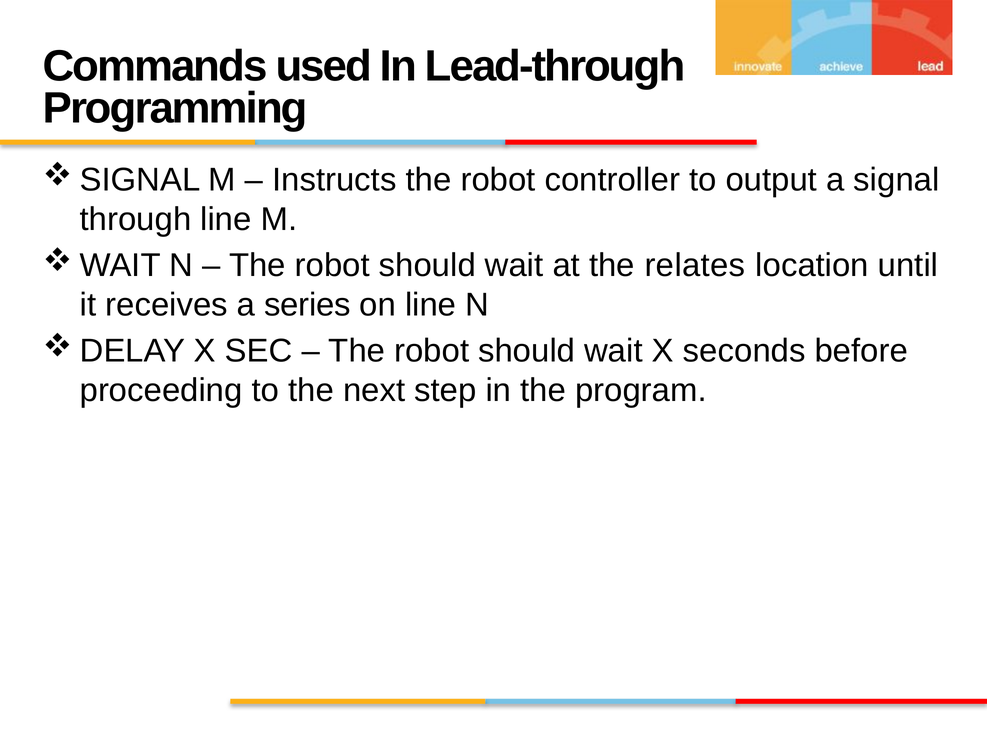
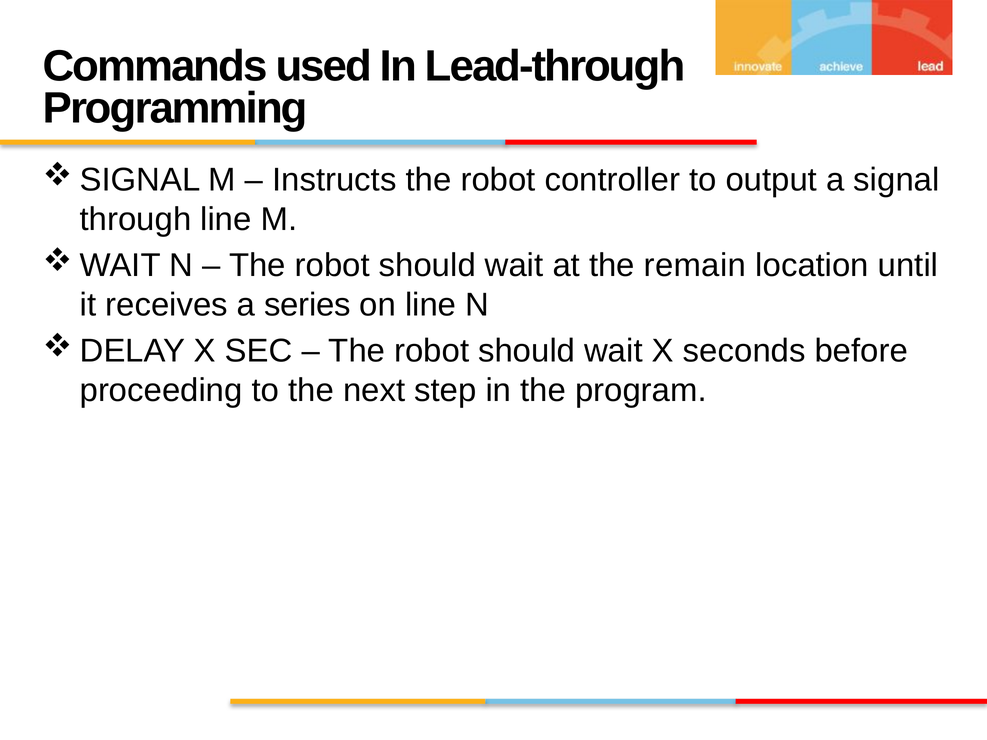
relates: relates -> remain (695, 266)
